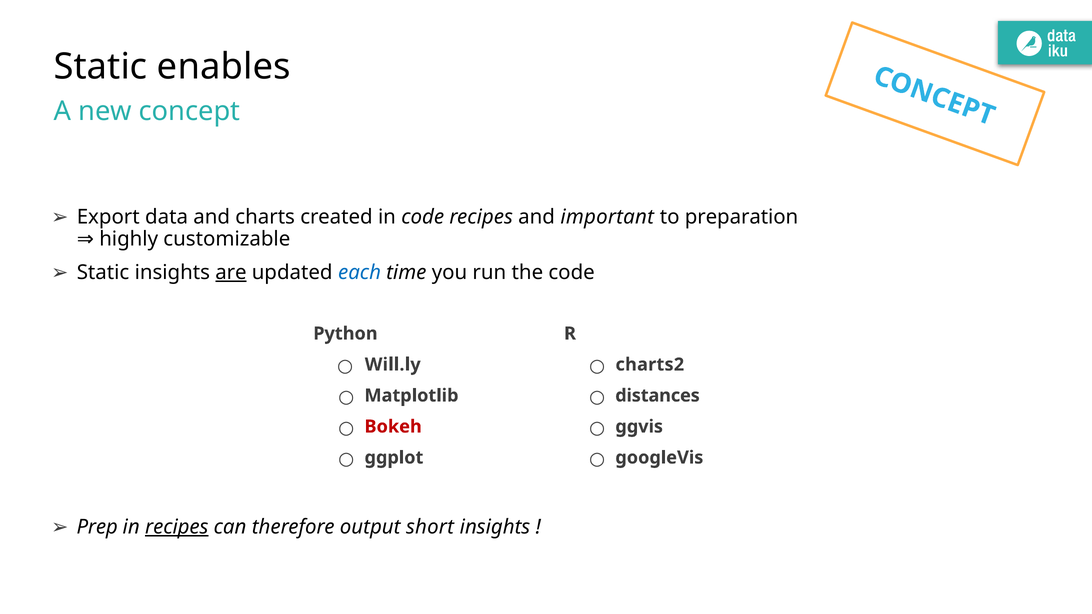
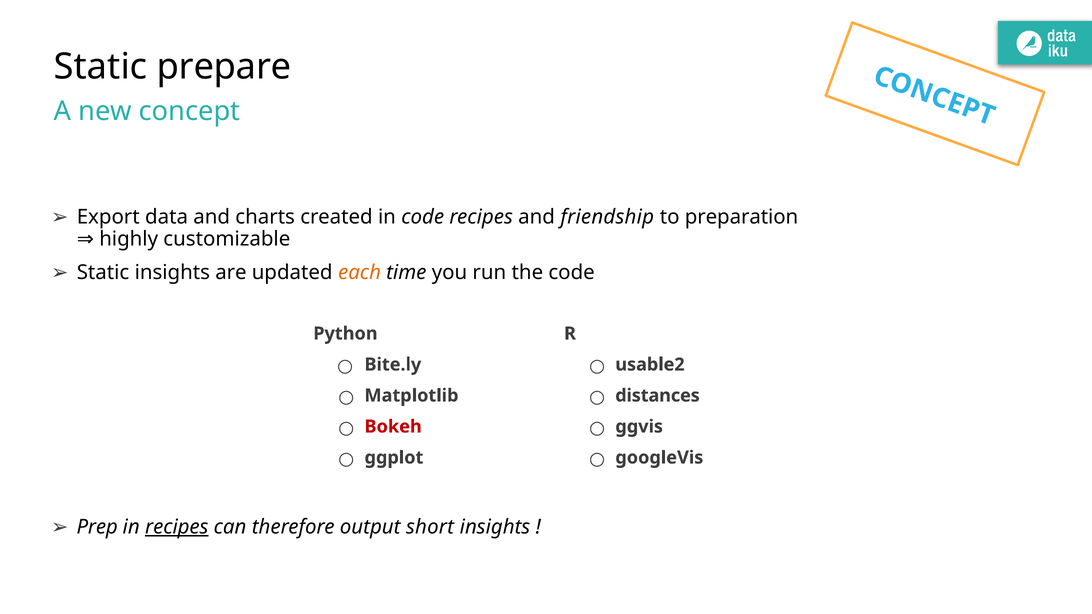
enables: enables -> prepare (224, 67)
important: important -> friendship (607, 217)
are underline: present -> none (231, 273)
each colour: blue -> orange (360, 273)
Will.ly: Will.ly -> Bite.ly (393, 365)
charts2: charts2 -> usable2 (650, 365)
